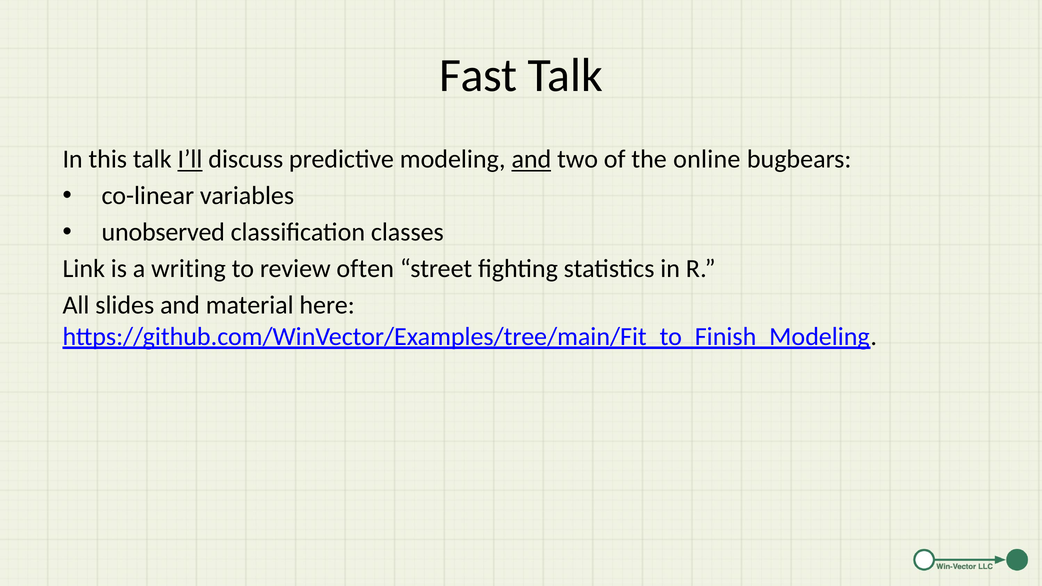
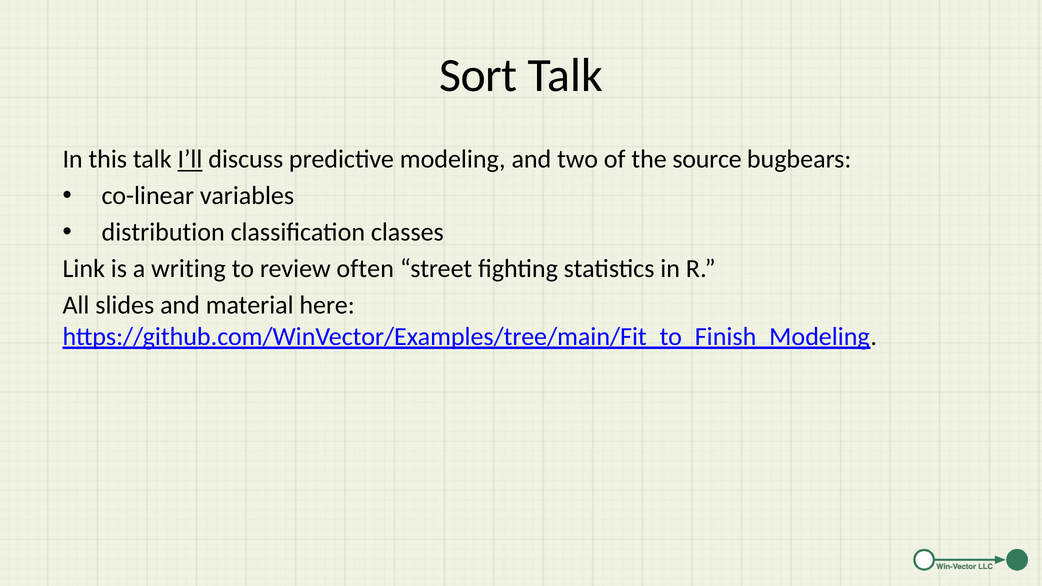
Fast: Fast -> Sort (478, 76)
and underline: present -> none (531, 159)
online: online -> source (707, 159)
unobserved: unobserved -> distribution (163, 232)
